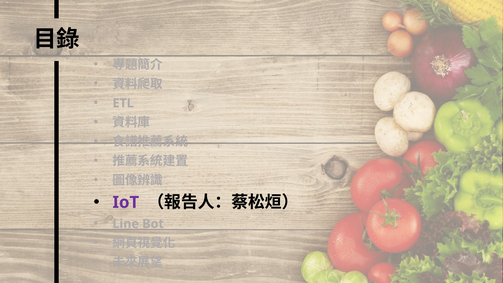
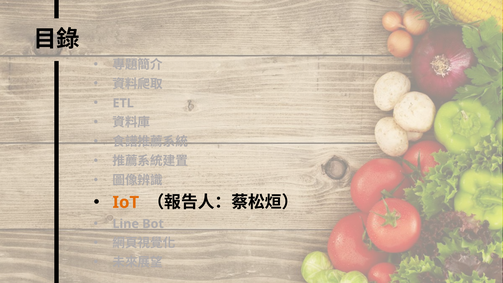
IoT colour: purple -> orange (126, 202)
